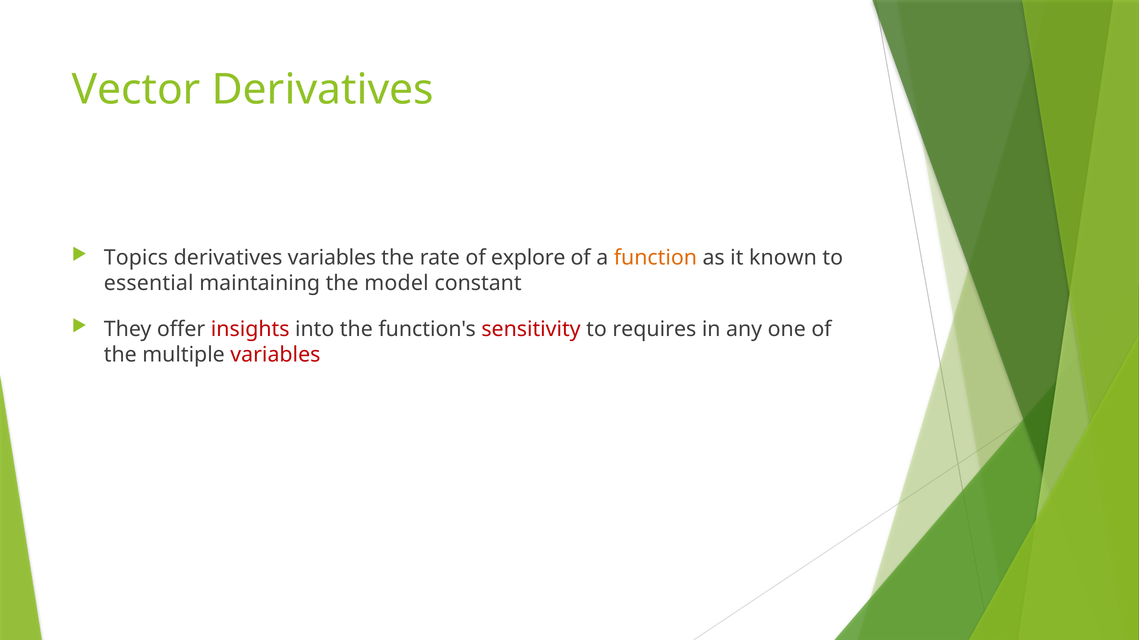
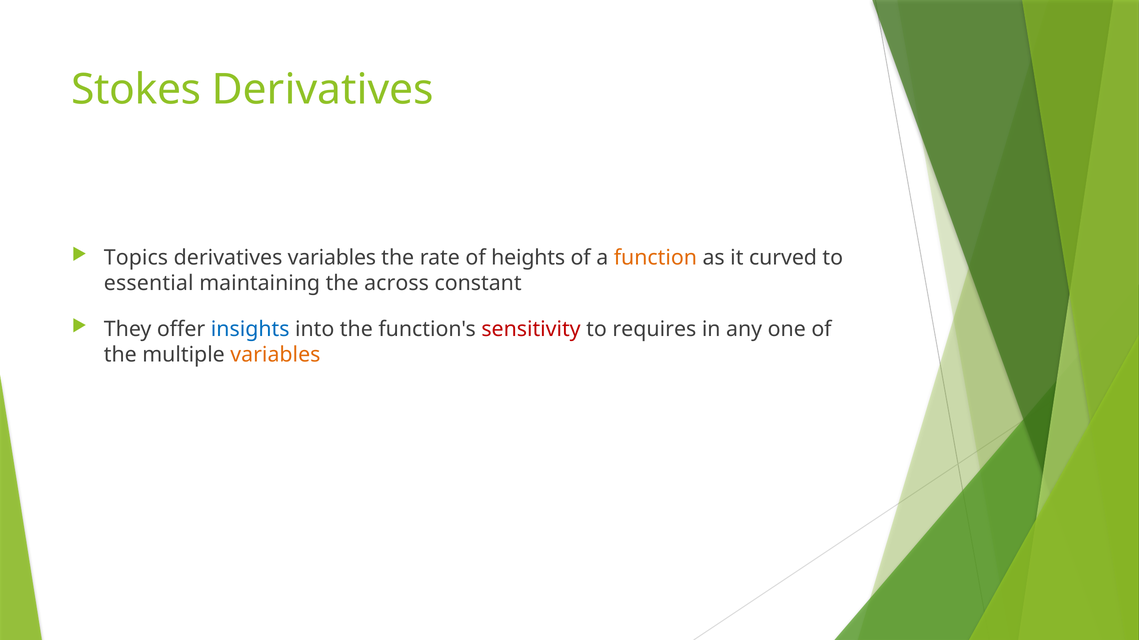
Vector: Vector -> Stokes (136, 90)
explore: explore -> heights (528, 258)
known: known -> curved (783, 258)
model: model -> across (397, 284)
insights colour: red -> blue (250, 330)
variables colour: red -> orange (275, 355)
